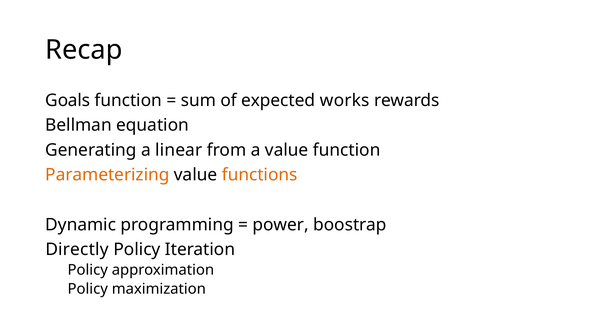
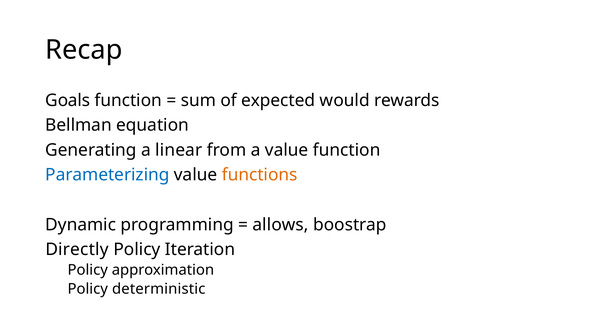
works: works -> would (345, 100)
Parameterizing colour: orange -> blue (107, 175)
power: power -> allows (281, 225)
maximization: maximization -> deterministic (159, 289)
